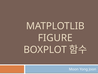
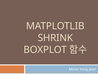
FIGURE: FIGURE -> SHRINK (55, 38)
